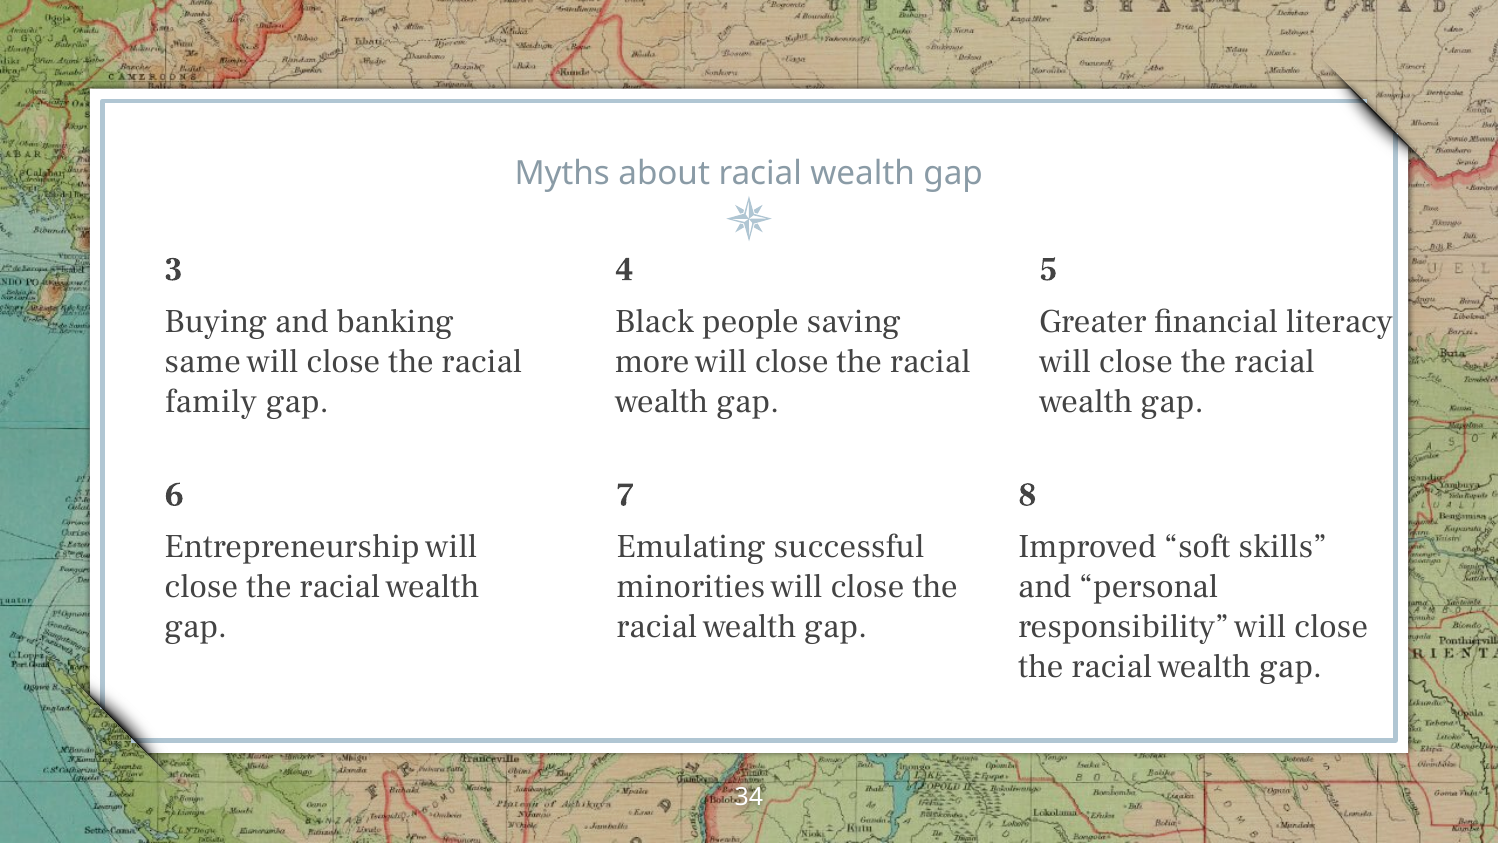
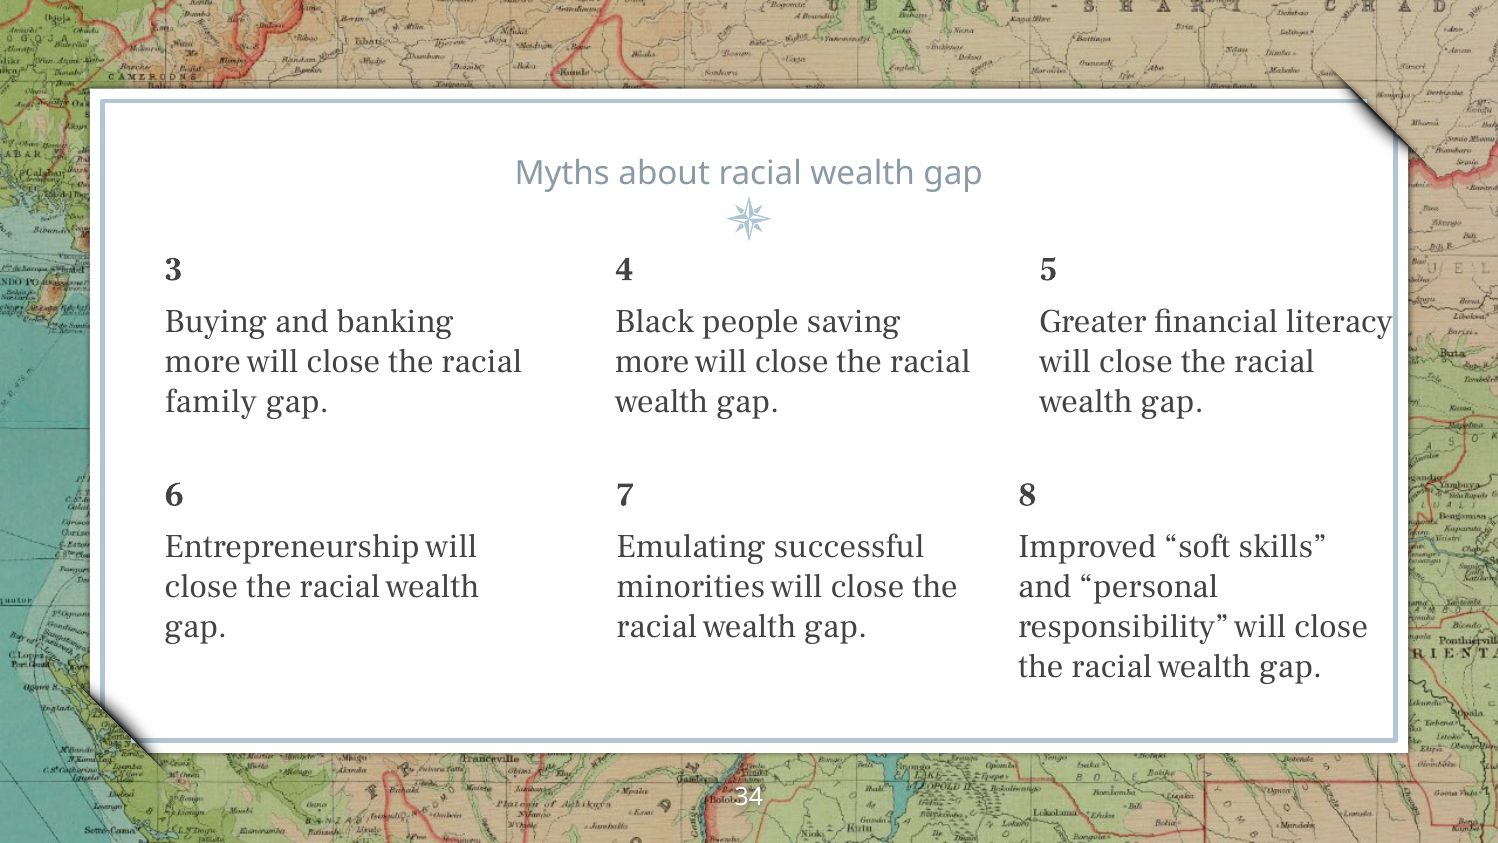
same: same -> more (203, 361)
